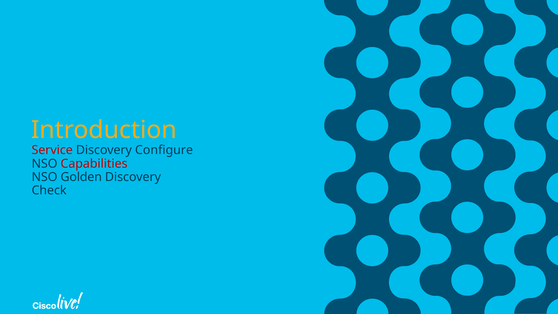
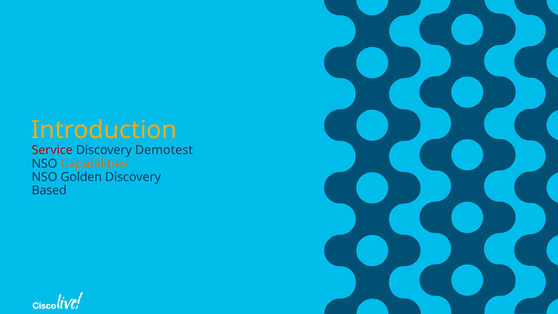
Configure: Configure -> Demotest (164, 150)
Capabilities colour: red -> orange (94, 164)
Check: Check -> Based (49, 190)
